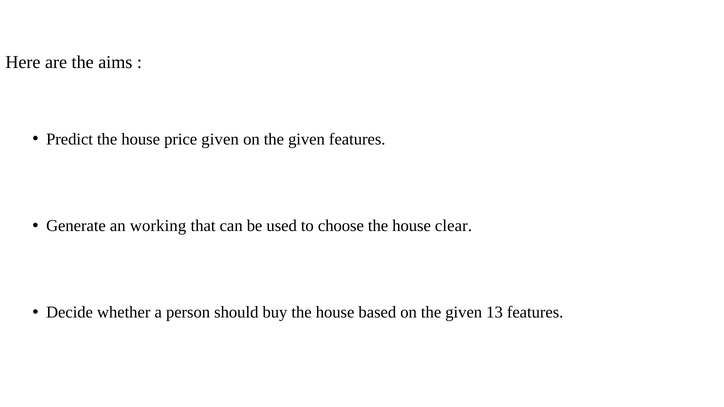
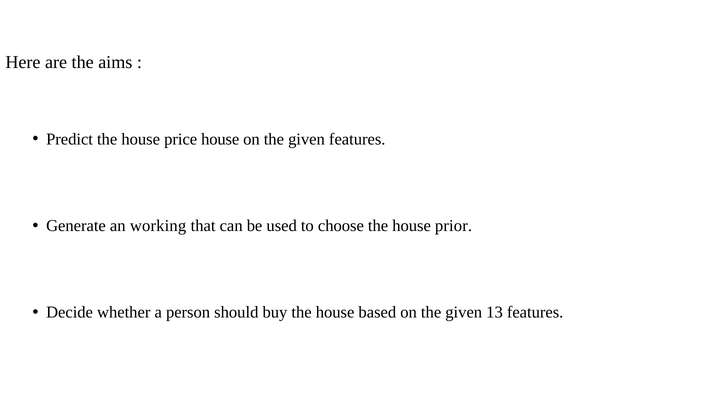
price given: given -> house (220, 139)
clear: clear -> prior (454, 226)
